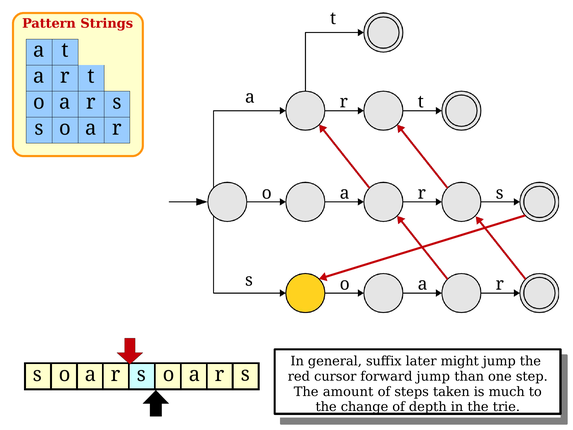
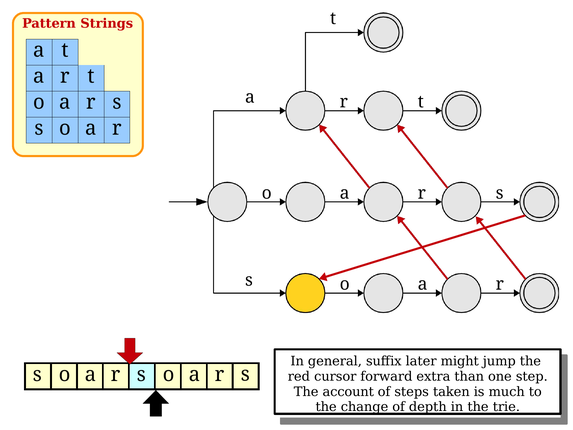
forward jump: jump -> extra (433, 376)
amount: amount -> account (348, 391)
